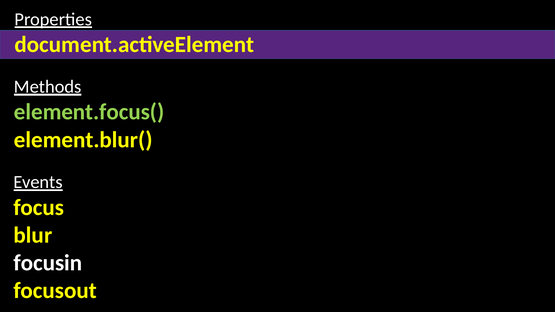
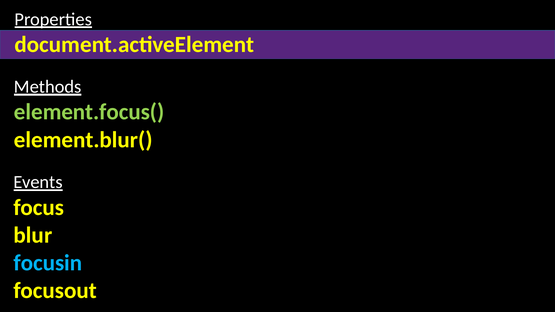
focusin colour: white -> light blue (48, 263)
